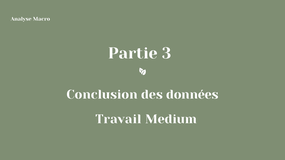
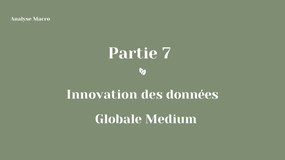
3: 3 -> 7 (166, 53)
Conclusion: Conclusion -> Innovation (102, 95)
Travail: Travail -> Globale (119, 119)
